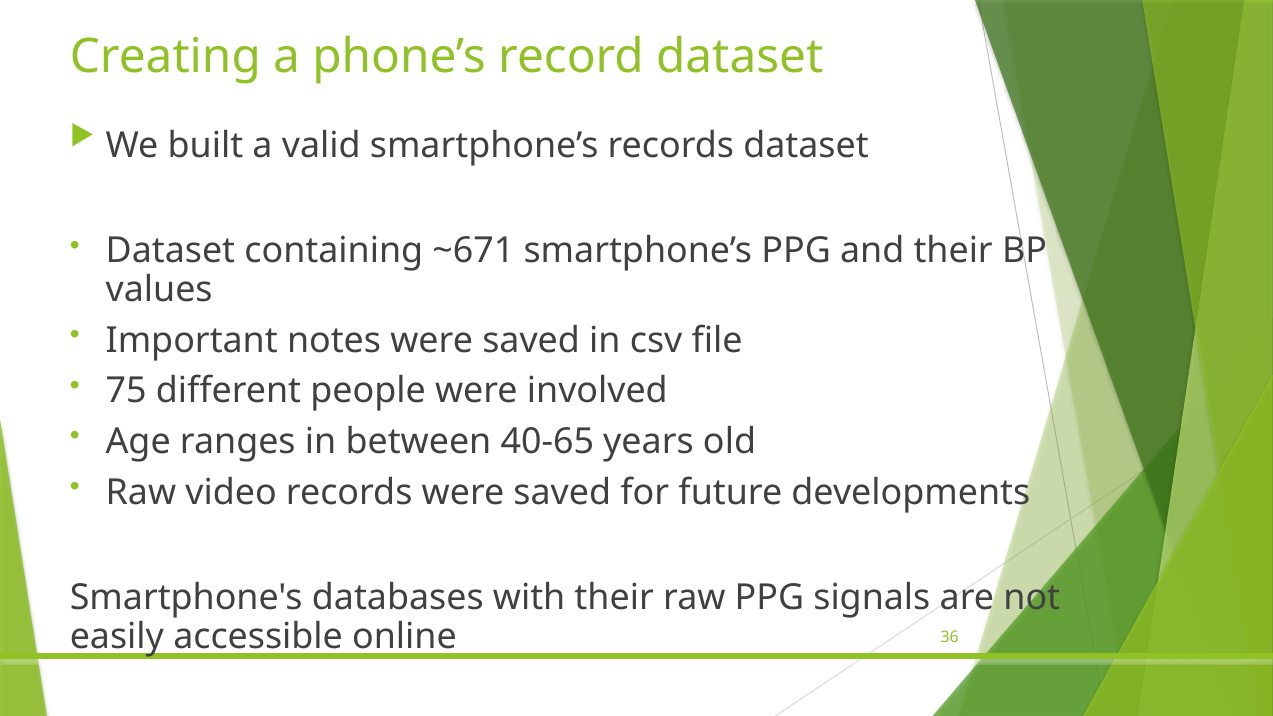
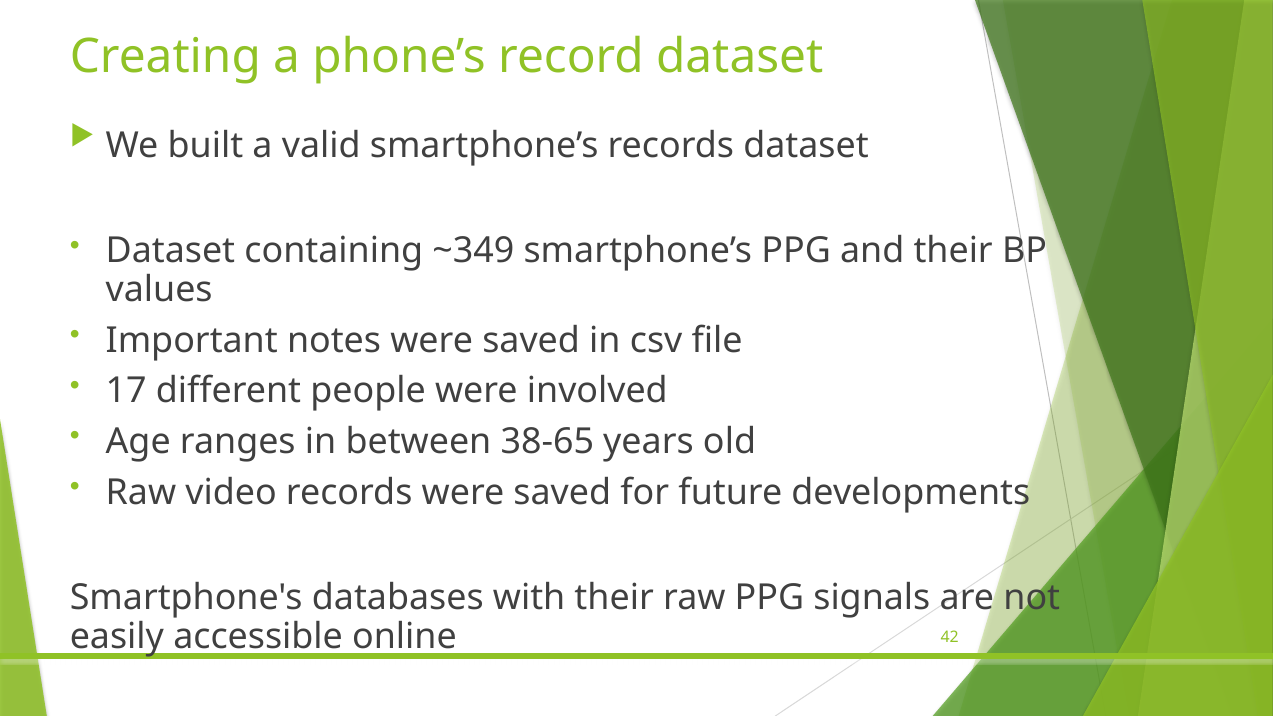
~671: ~671 -> ~349 (473, 251)
75: 75 -> 17 (126, 391)
40-65: 40-65 -> 38-65 (547, 442)
36: 36 -> 42 (950, 638)
